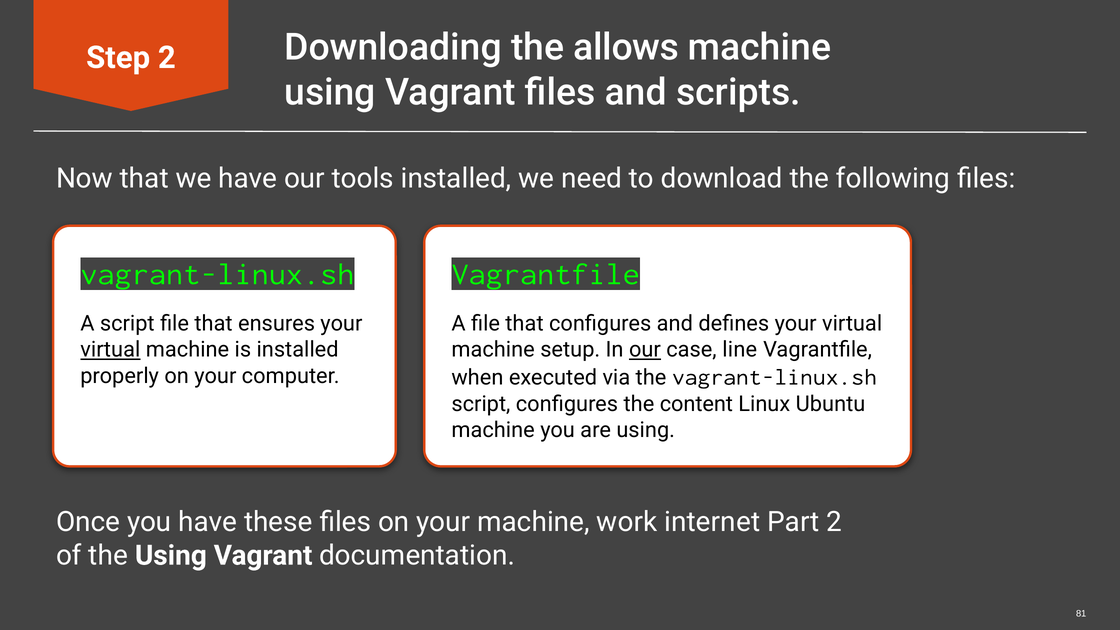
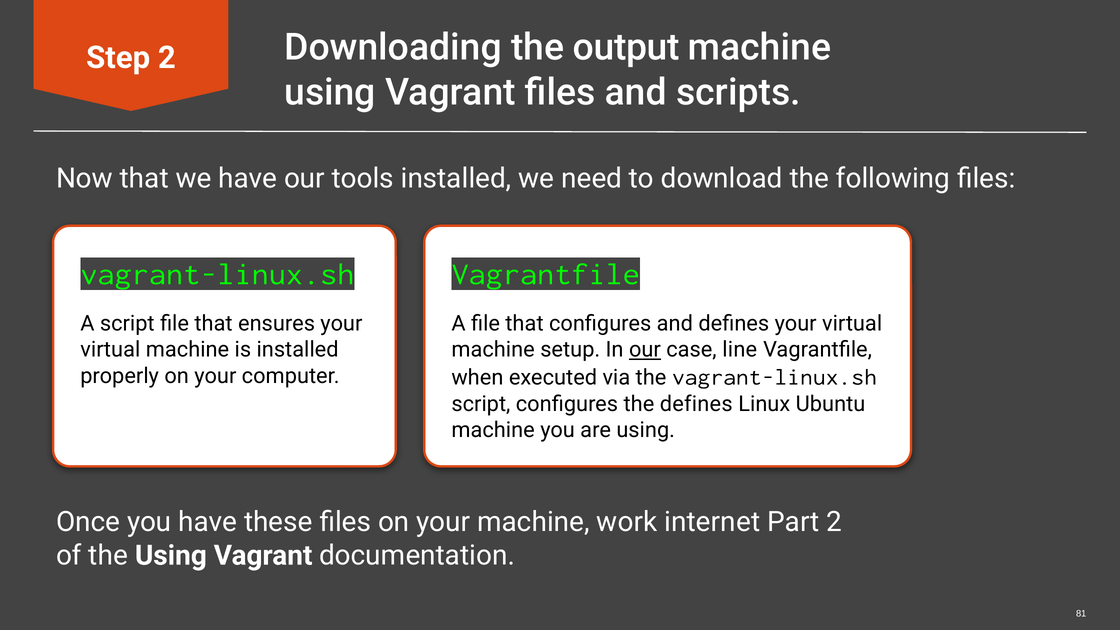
allows: allows -> output (626, 47)
virtual underline: present -> none (110, 350)
the content: content -> defines (696, 404)
